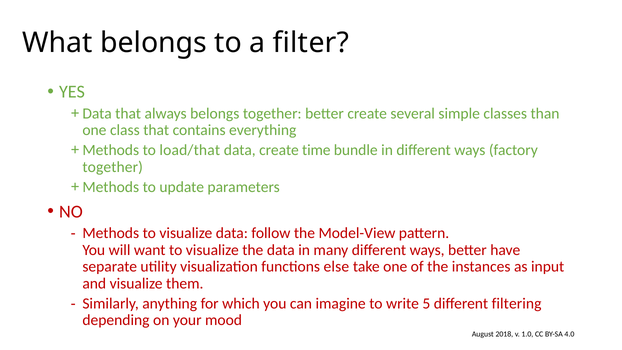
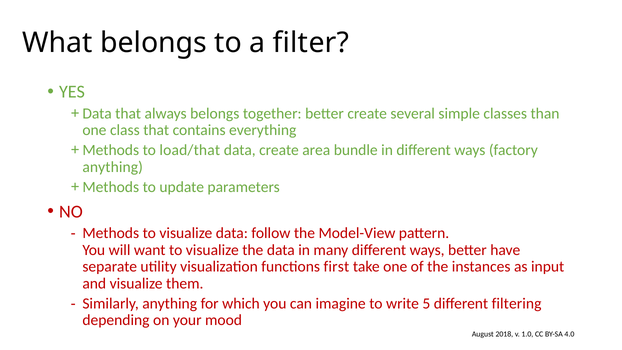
time: time -> area (316, 150)
together: together -> anything (113, 167)
else: else -> first (336, 267)
